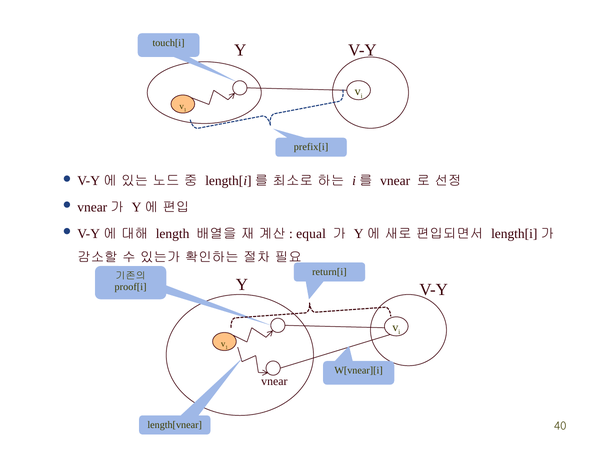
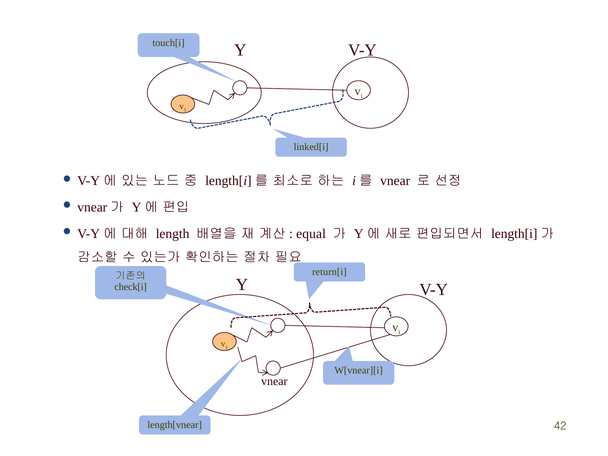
prefix[i: prefix[i -> linked[i (311, 147)
proof[i: proof[i -> check[i (131, 287)
40: 40 -> 42 (560, 426)
